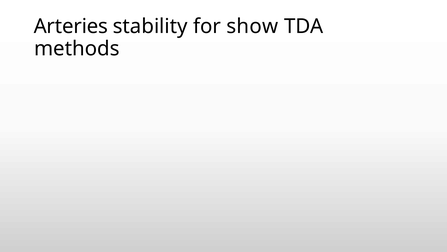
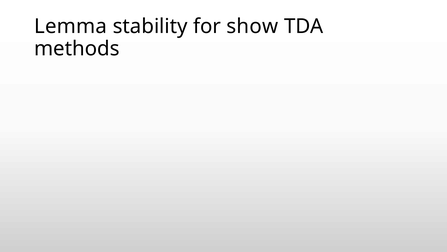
Arteries: Arteries -> Lemma (71, 26)
